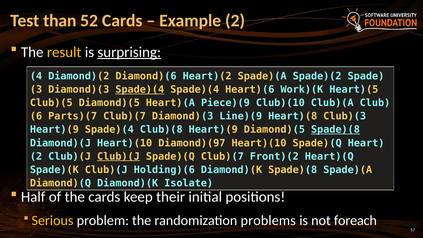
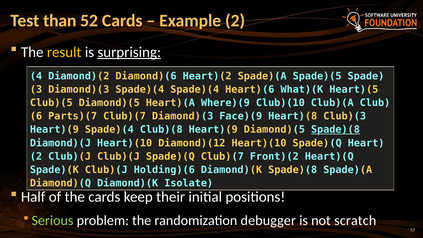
Spade)(2: Spade)(2 -> Spade)(5 (317, 76)
Spade)(4 underline: present -> none (140, 90)
Work)(K: Work)(K -> What)(K (302, 90)
Piece)(9: Piece)(9 -> Where)(9 (225, 103)
Line)(9: Line)(9 -> Face)(9 (241, 116)
Diamond)(97: Diamond)(97 -> Diamond)(12 (192, 143)
Club)(J underline: present -> none (118, 156)
Serious colour: yellow -> light green (53, 221)
problems: problems -> debugger (268, 221)
foreach: foreach -> scratch (355, 221)
